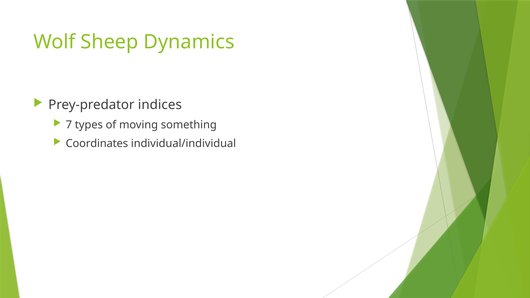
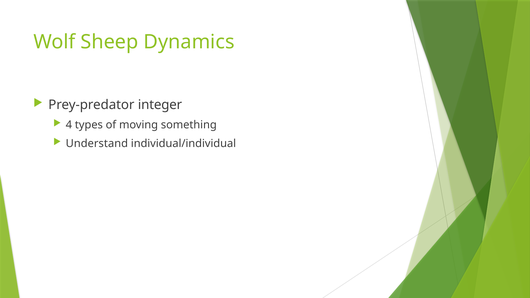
indices: indices -> integer (160, 105)
7: 7 -> 4 (69, 125)
Coordinates: Coordinates -> Understand (97, 144)
